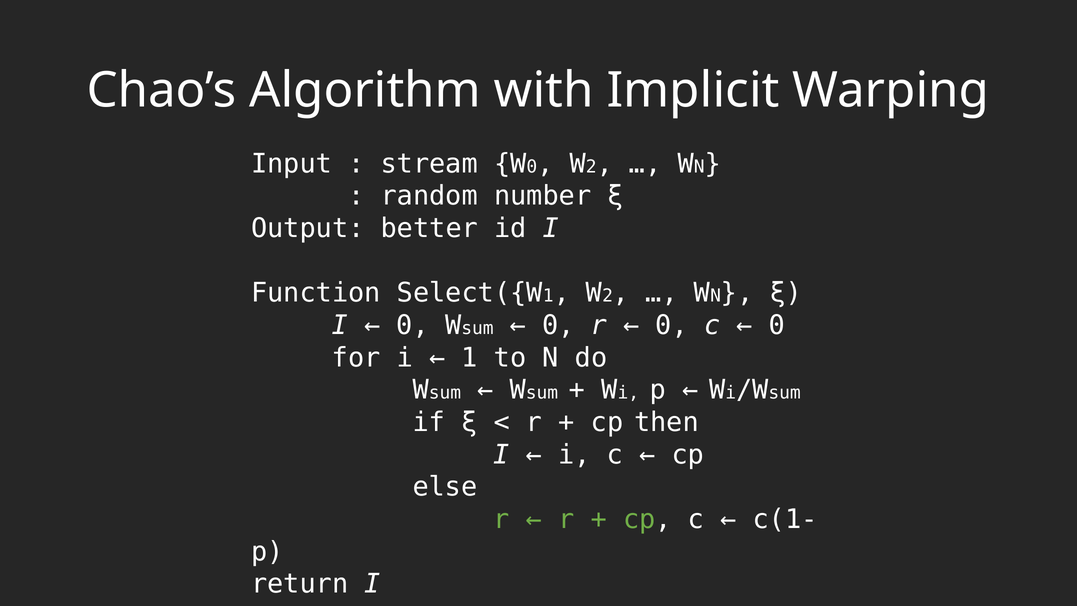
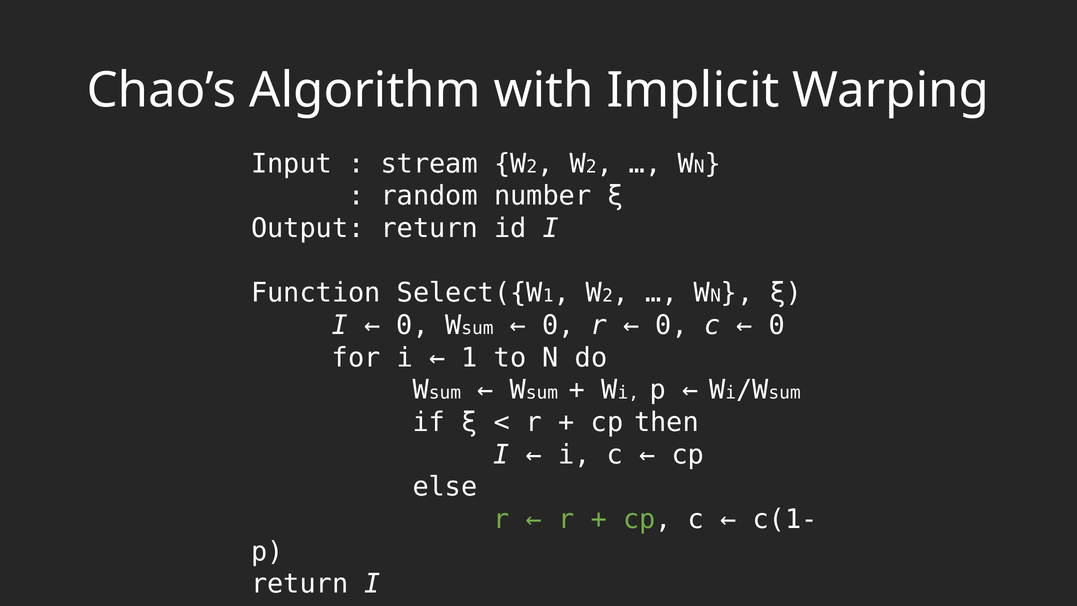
0: 0 -> 2 (532, 167)
Output better: better -> return (429, 228)
